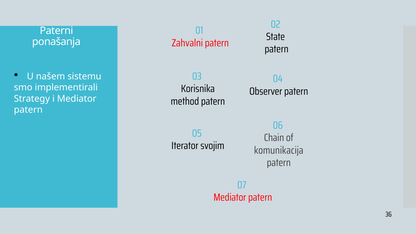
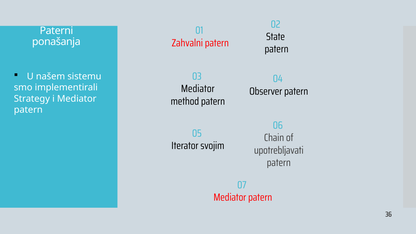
Korisnika: Korisnika -> Mediator (198, 89)
komunikacija: komunikacija -> upotrebljavati (279, 150)
